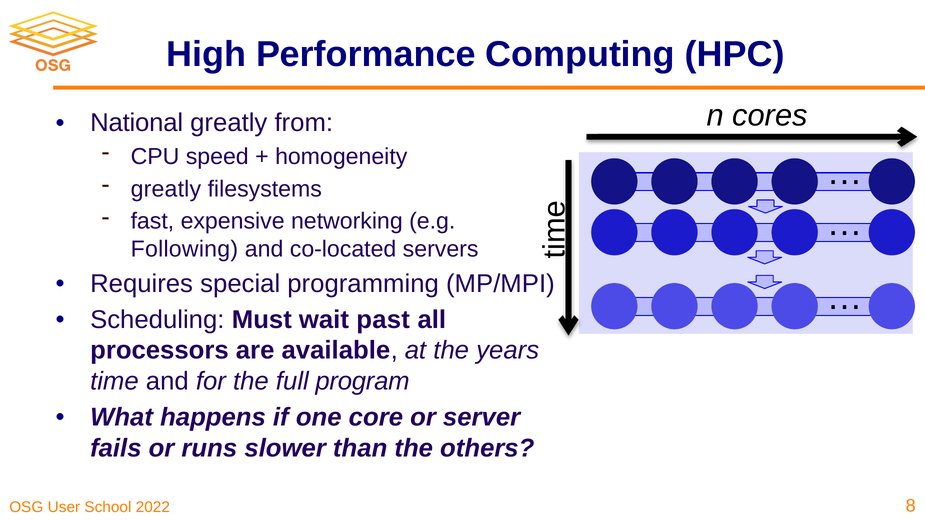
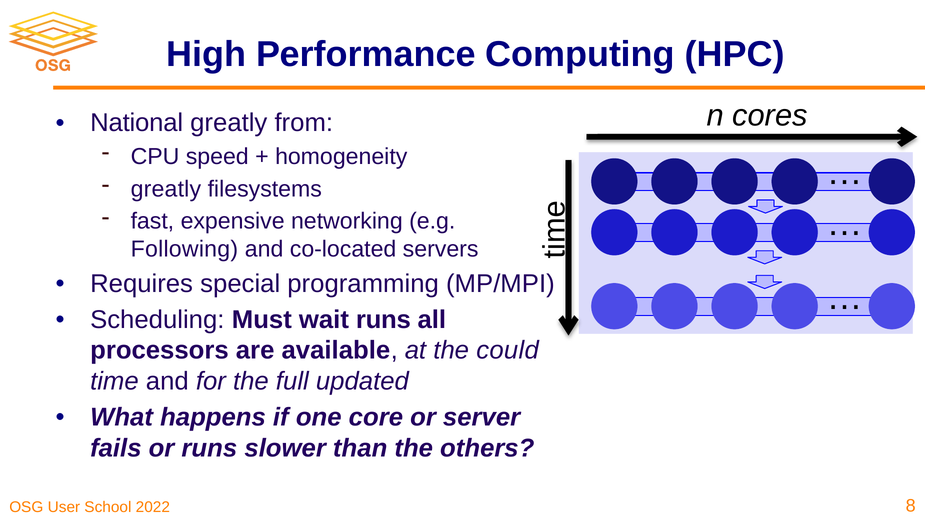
wait past: past -> runs (383, 320)
years: years -> could (508, 351)
program: program -> updated (362, 382)
